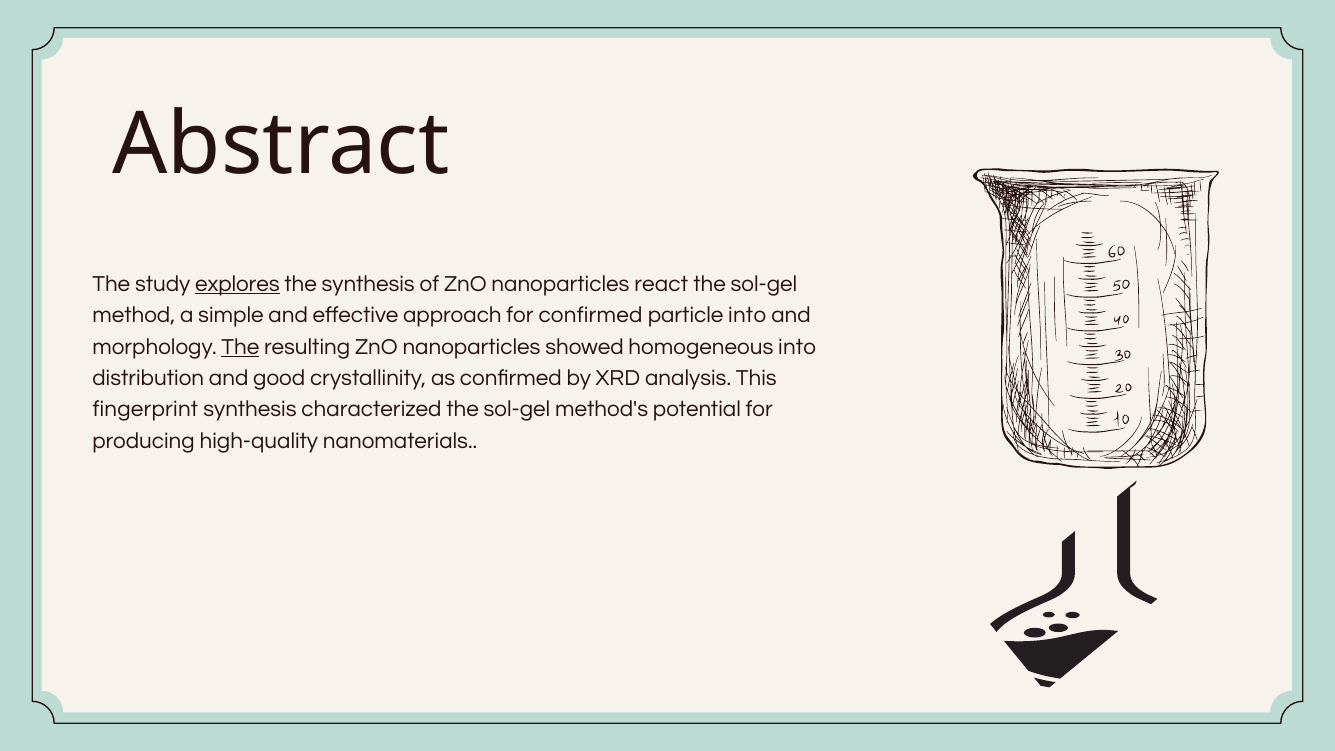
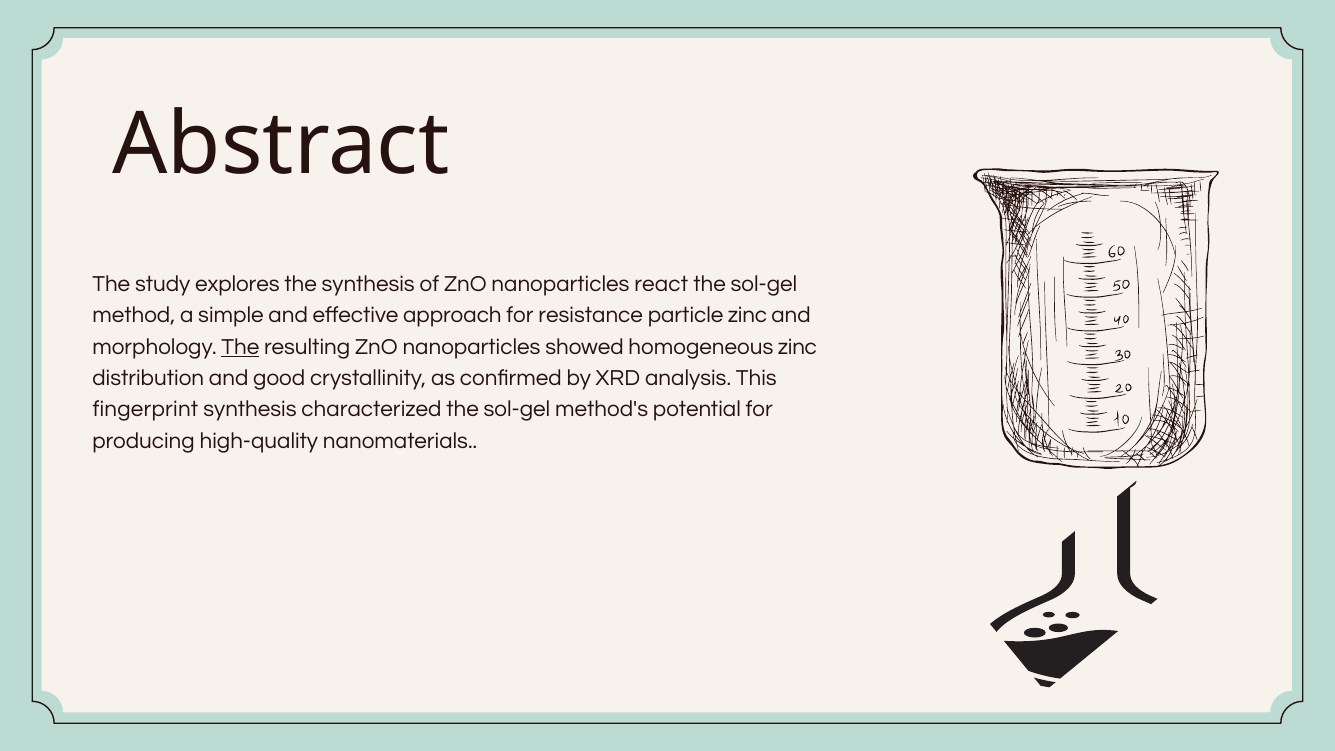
explores underline: present -> none (237, 284)
for confirmed: confirmed -> resistance (591, 315)
particle into: into -> zinc (747, 315)
homogeneous into: into -> zinc (797, 347)
